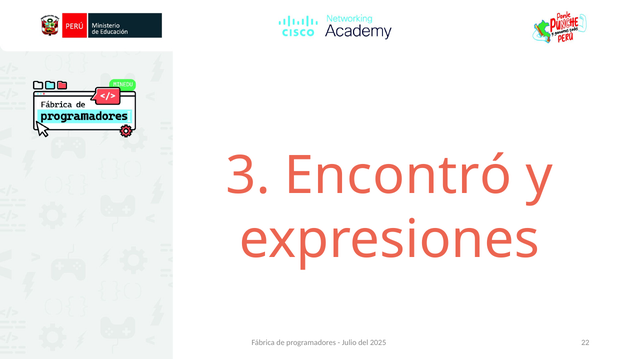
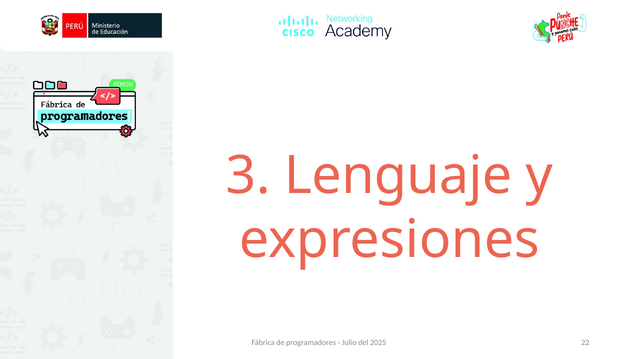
Encontró: Encontró -> Lenguaje (398, 176)
